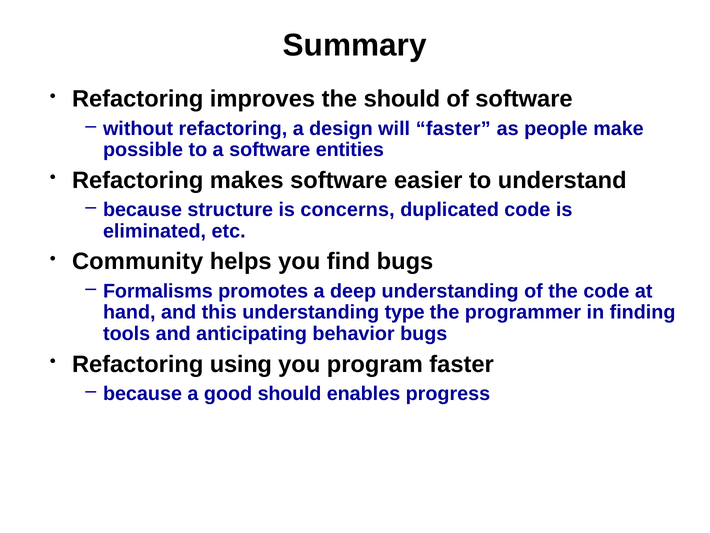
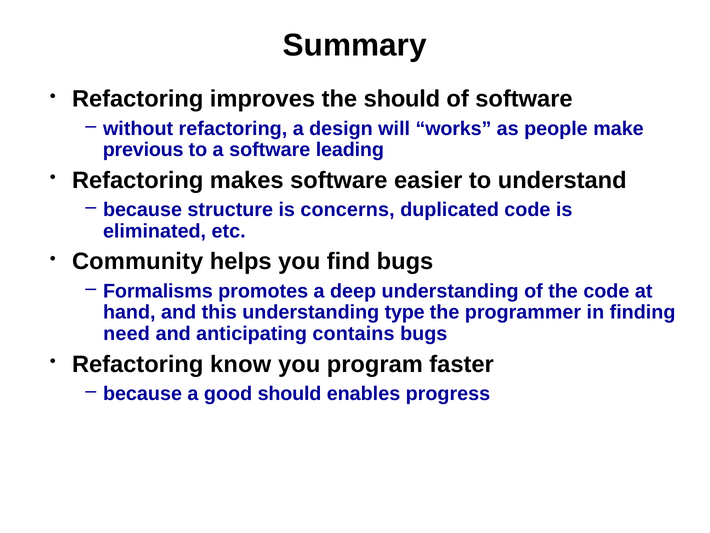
will faster: faster -> works (453, 128)
possible: possible -> previous (143, 150)
entities: entities -> leading (350, 150)
tools: tools -> need (127, 333)
behavior: behavior -> contains (353, 333)
using: using -> know (241, 364)
